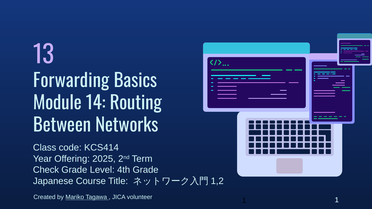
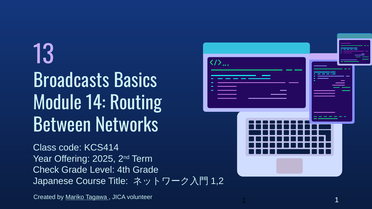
Forwarding: Forwarding -> Broadcasts (71, 81)
